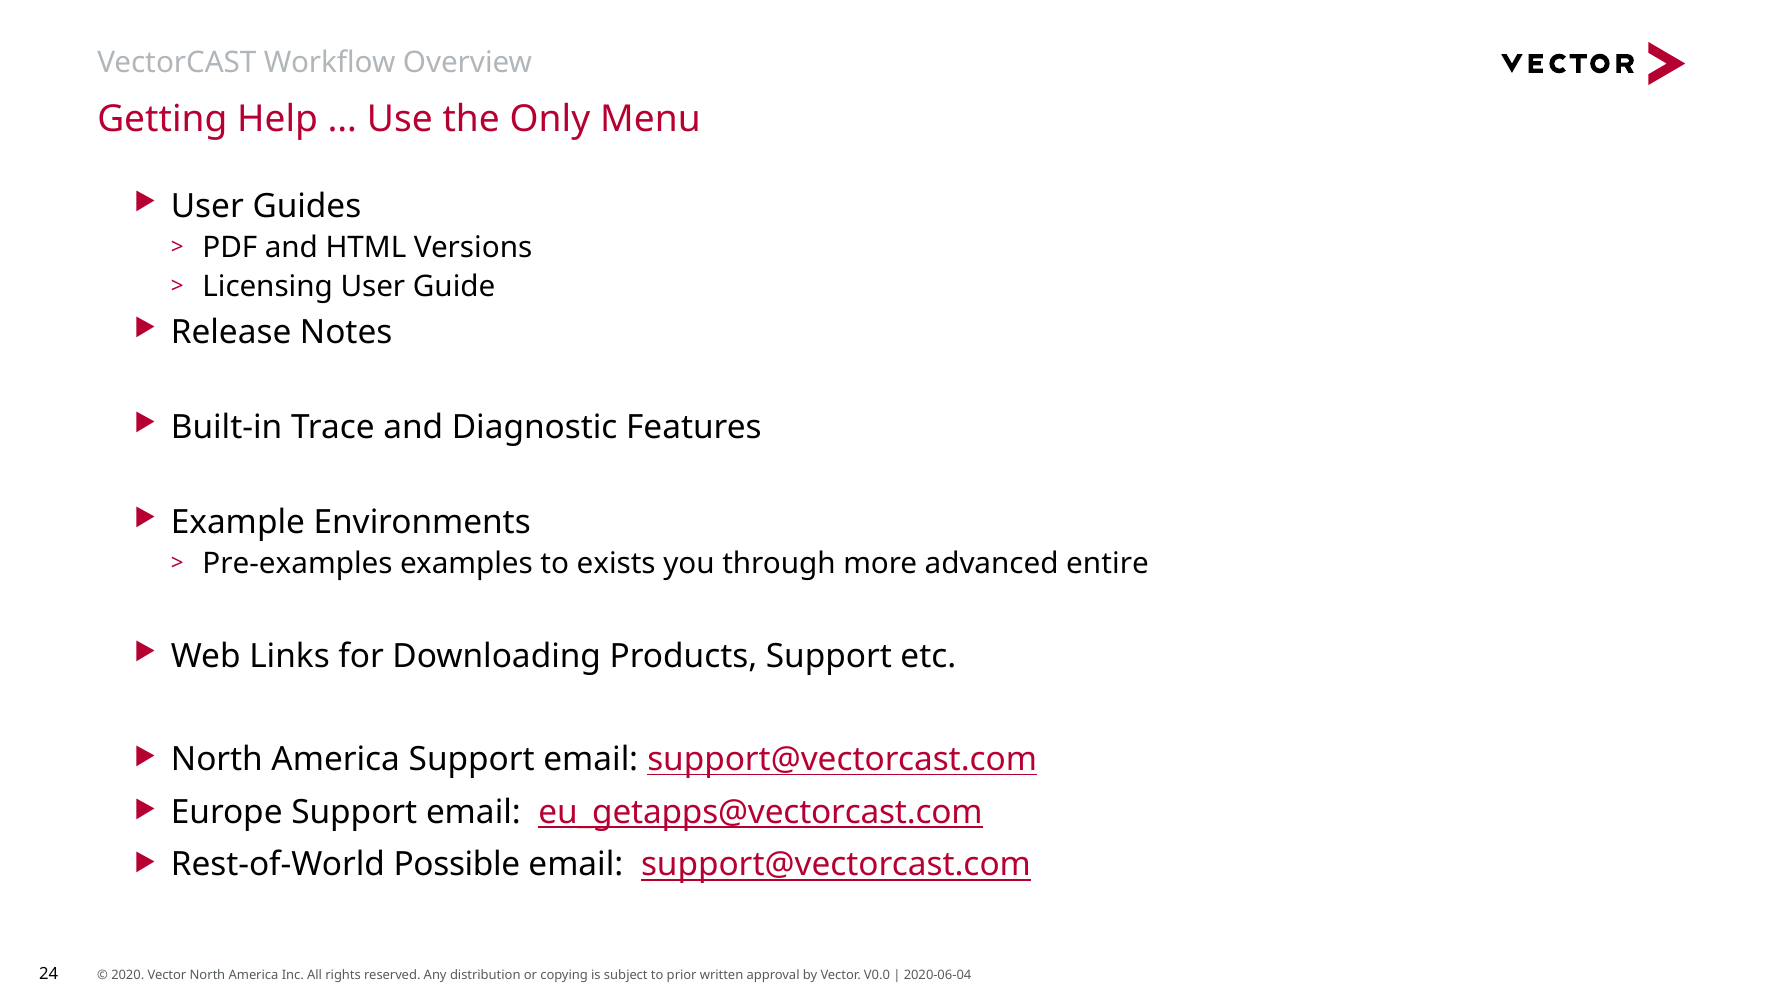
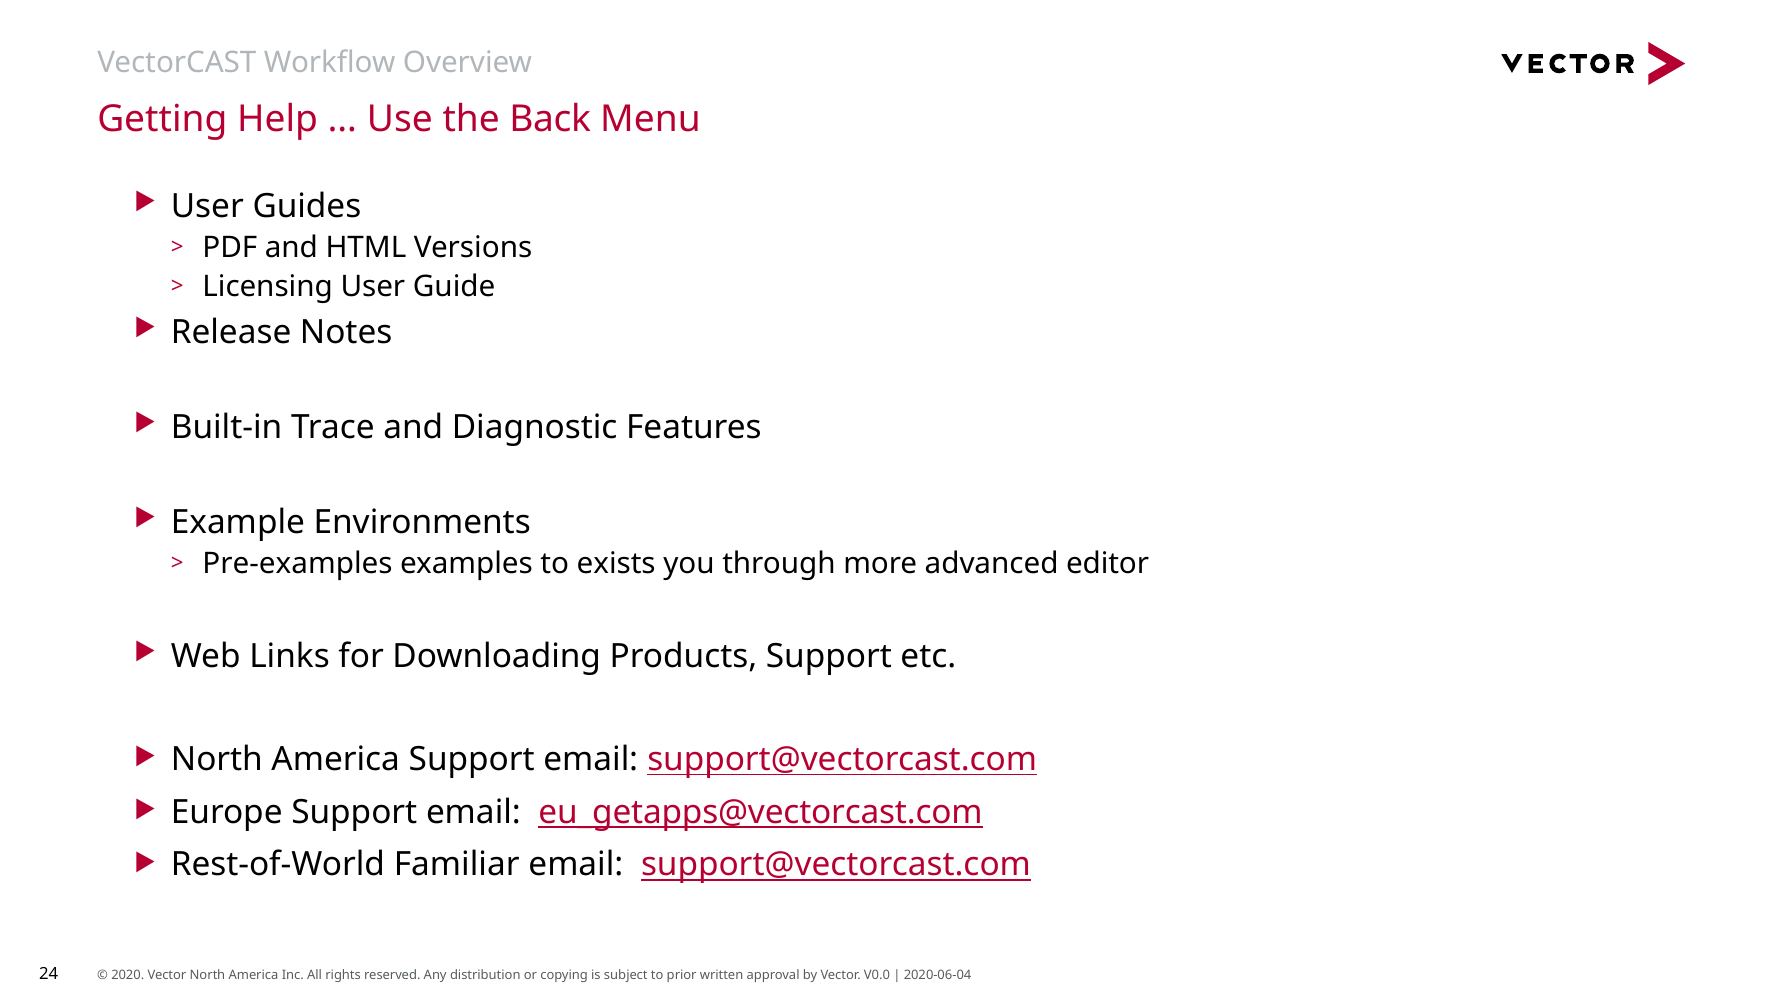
Only: Only -> Back (550, 120)
entire: entire -> editor (1108, 564)
Possible: Possible -> Familiar (457, 865)
